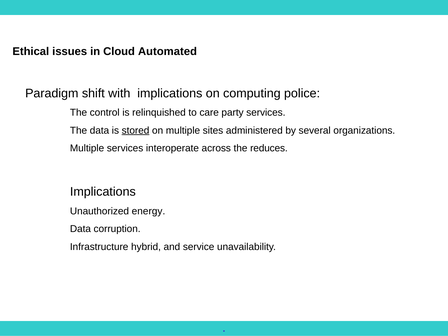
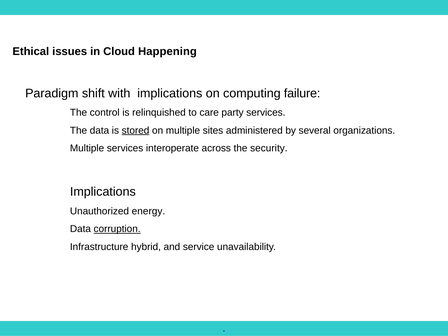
Automated: Automated -> Happening (167, 52)
police: police -> failure (302, 93)
reduces: reduces -> security (269, 148)
corruption underline: none -> present (117, 229)
